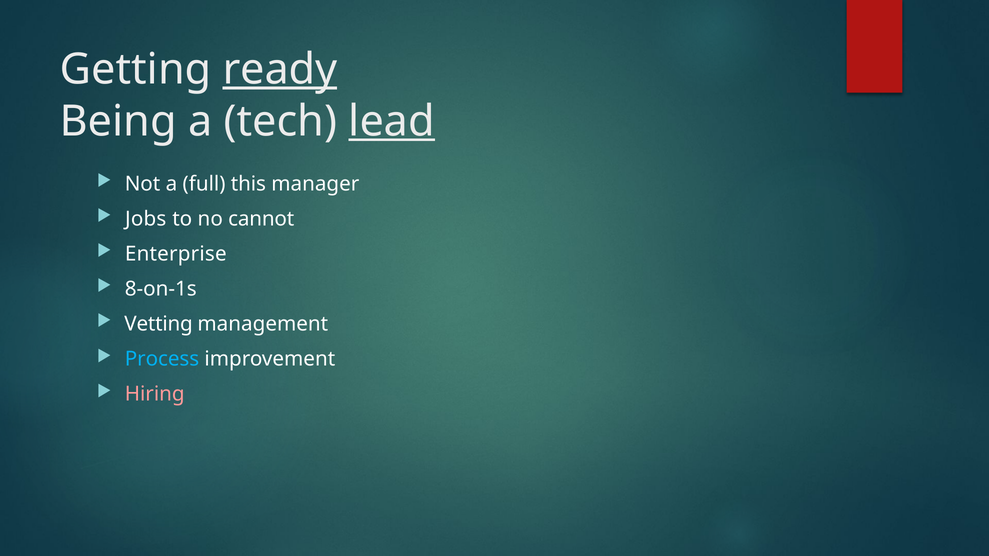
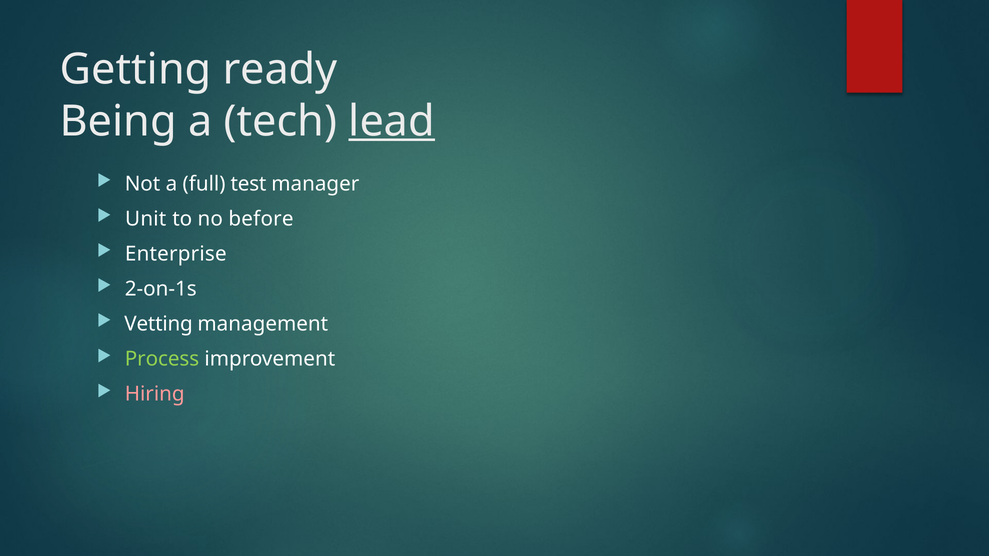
ready underline: present -> none (280, 69)
this: this -> test (248, 184)
Jobs: Jobs -> Unit (146, 219)
cannot: cannot -> before (261, 219)
8-on-1s: 8-on-1s -> 2-on-1s (161, 289)
Process colour: light blue -> light green (162, 359)
